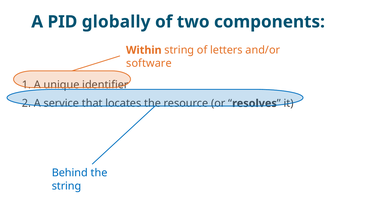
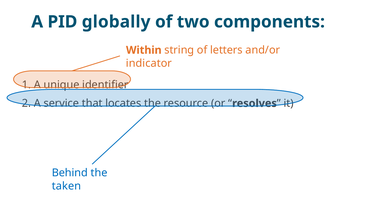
software: software -> indicator (149, 63)
string: string -> taken (66, 186)
